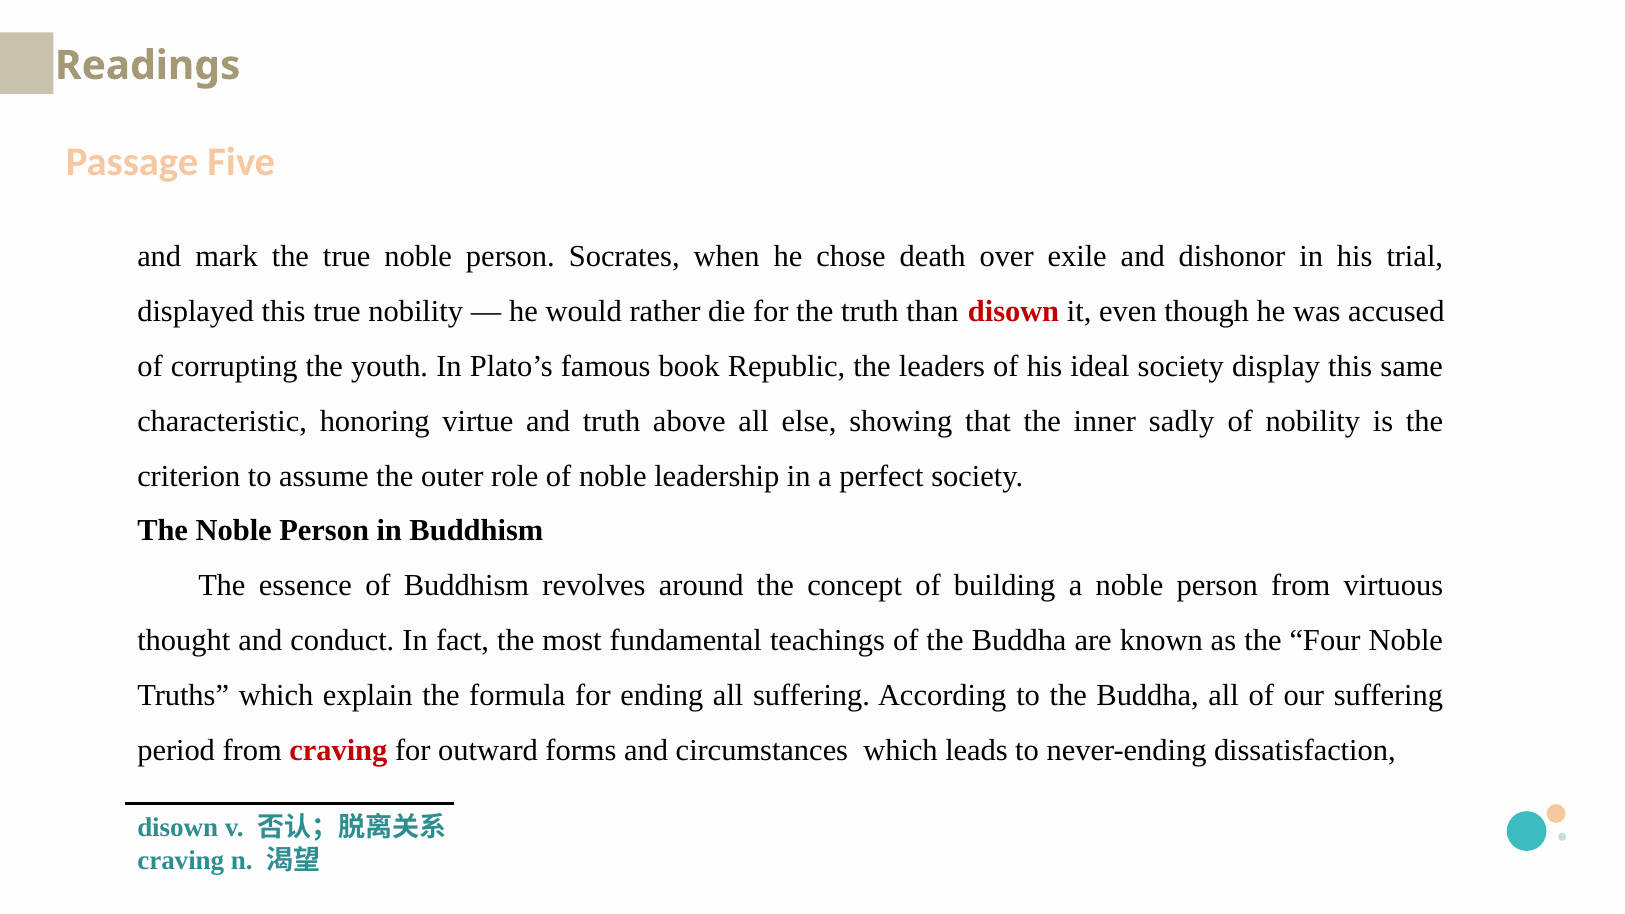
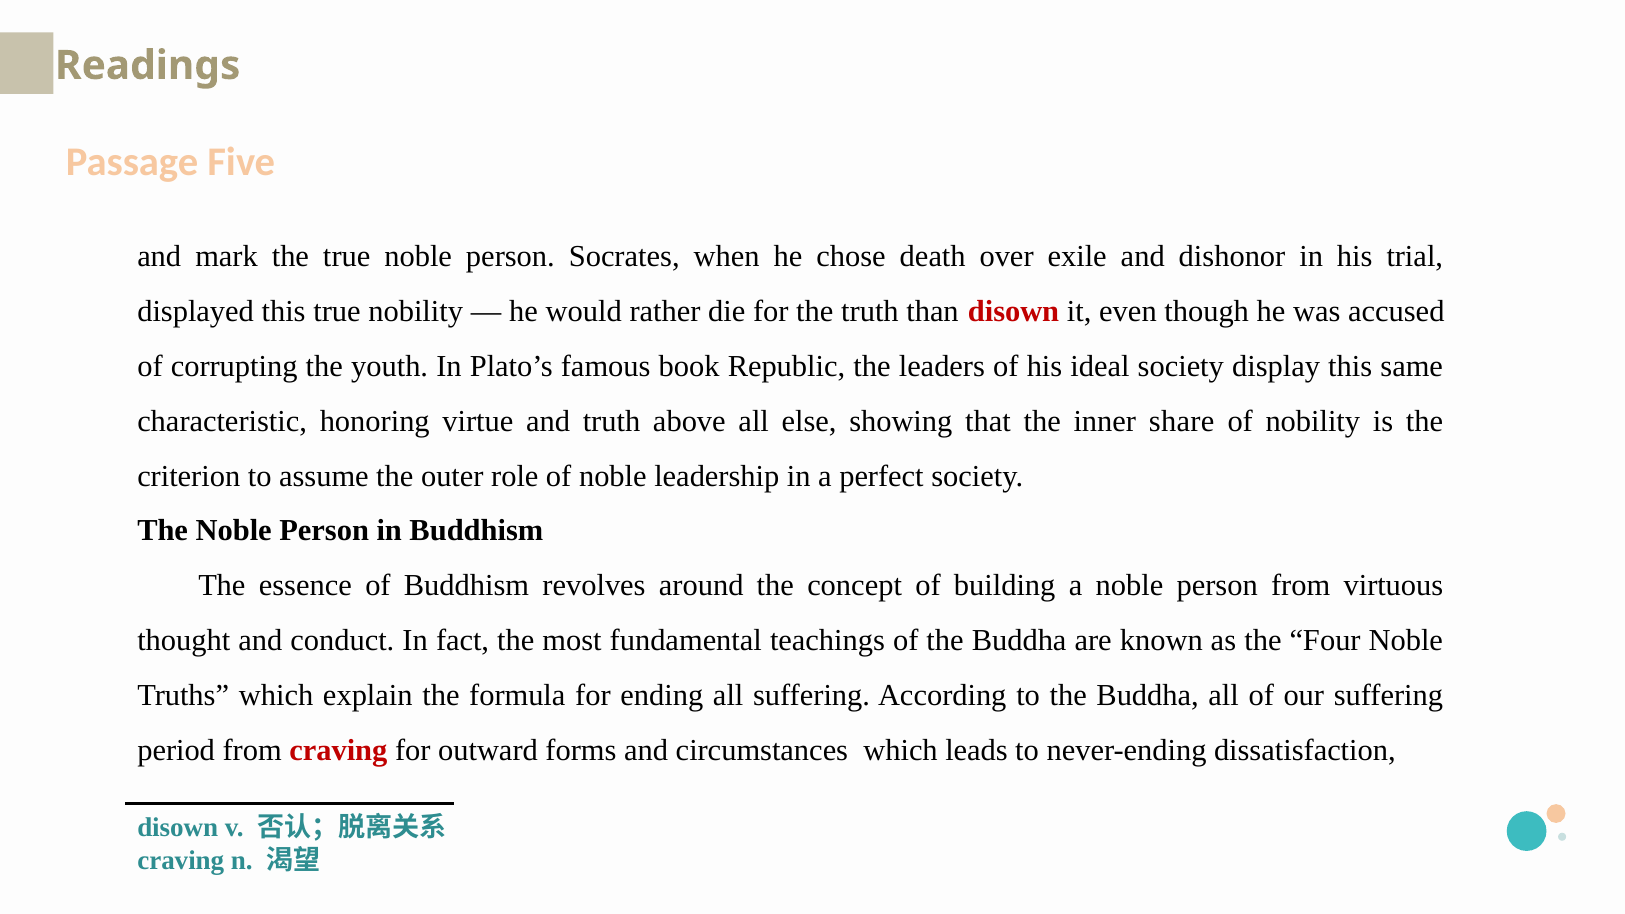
sadly: sadly -> share (1182, 421)
